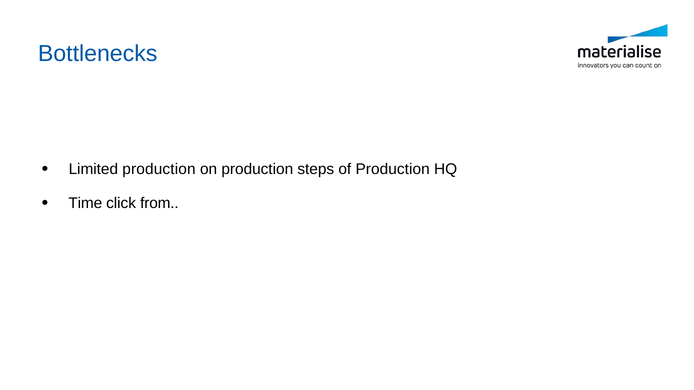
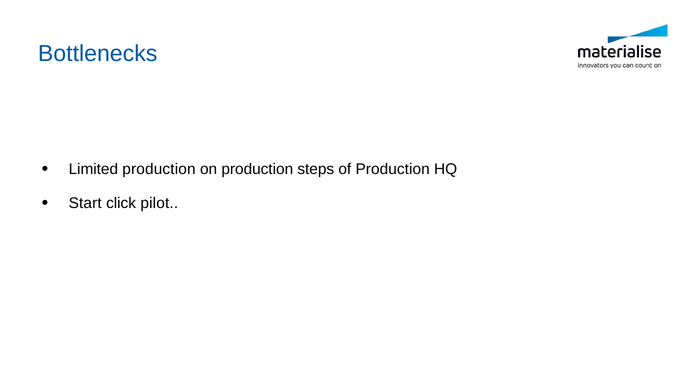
Time: Time -> Start (85, 203)
from: from -> pilot (159, 203)
